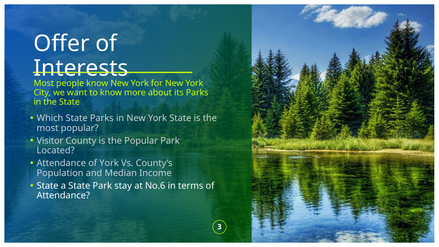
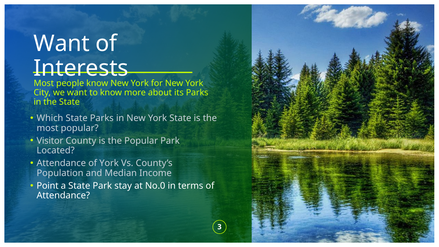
Offer: Offer -> Want (62, 44)
State: State -> Point (48, 186)
No.6: No.6 -> No.0 (155, 186)
